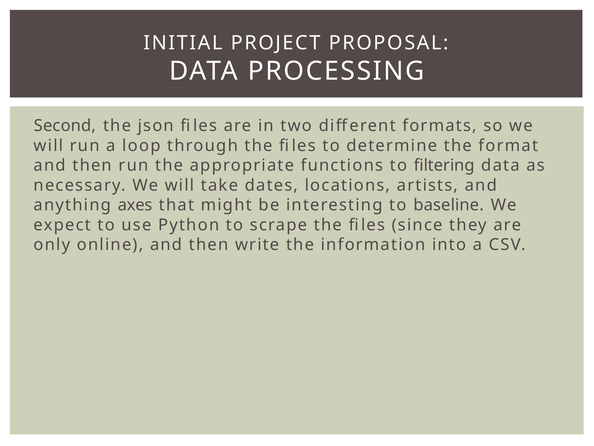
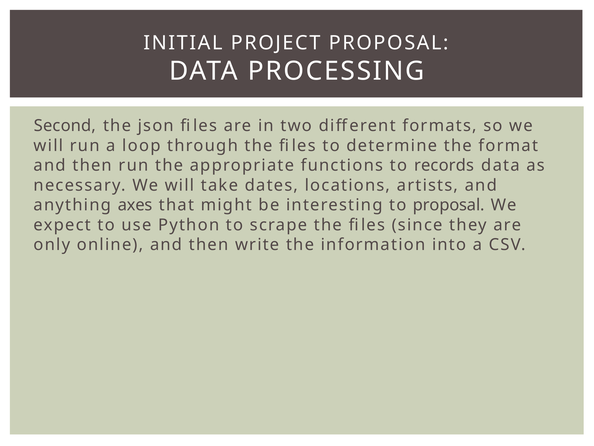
filtering: filtering -> records (444, 165)
to baseline: baseline -> proposal (449, 205)
